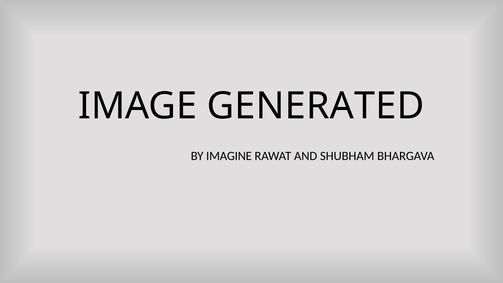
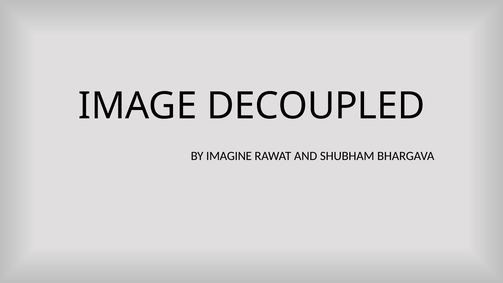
GENERATED: GENERATED -> DECOUPLED (316, 106)
